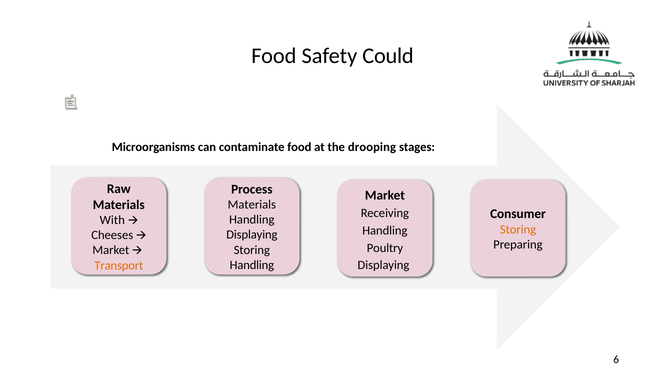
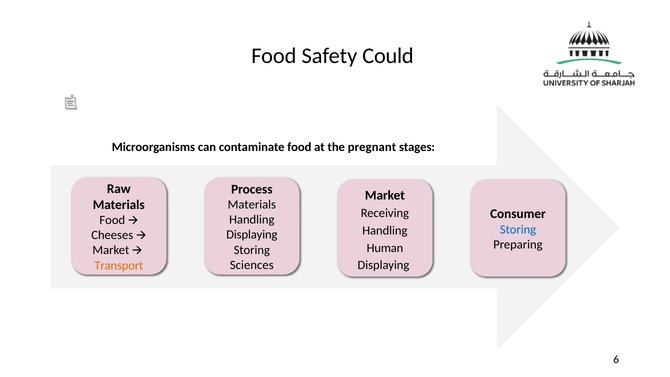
drooping: drooping -> pregnant (372, 147)
With: With -> Food (112, 220)
Storing colour: orange -> blue (518, 229)
Poultry: Poultry -> Human (385, 248)
Handling: Handling -> Sciences (252, 265)
